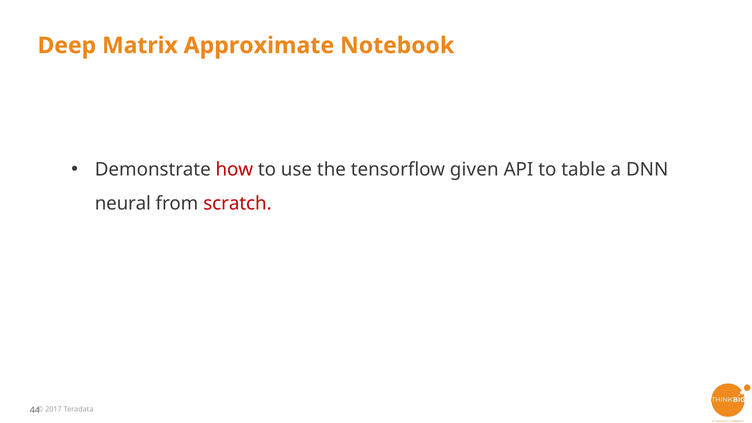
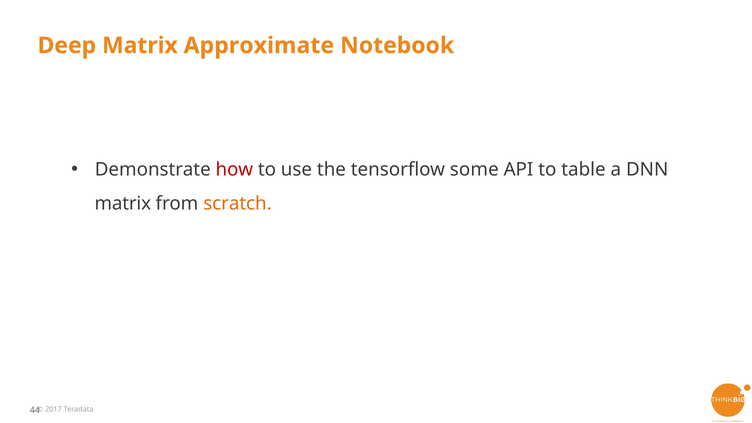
given: given -> some (474, 170)
neural: neural -> matrix (123, 203)
scratch colour: red -> orange (237, 203)
